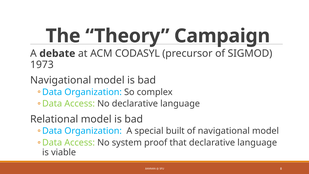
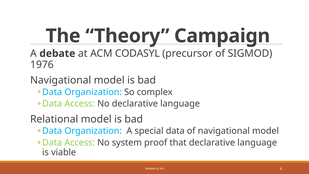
1973: 1973 -> 1976 (42, 65)
special built: built -> data (175, 131)
